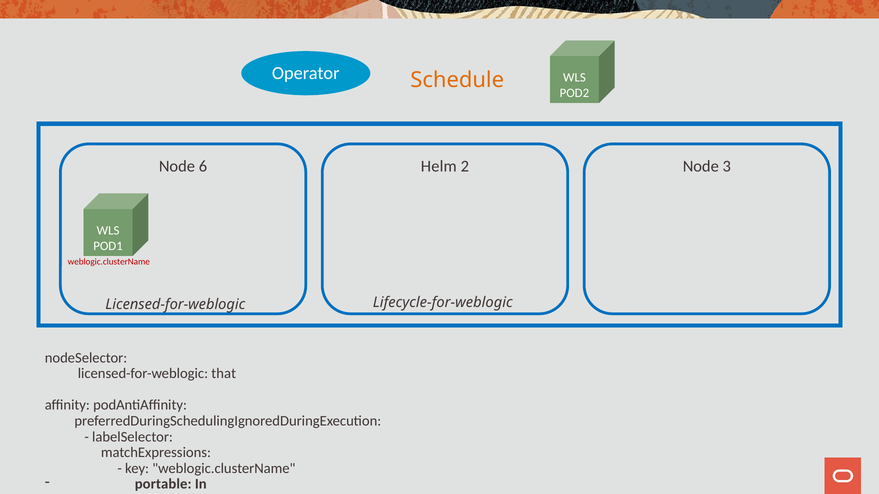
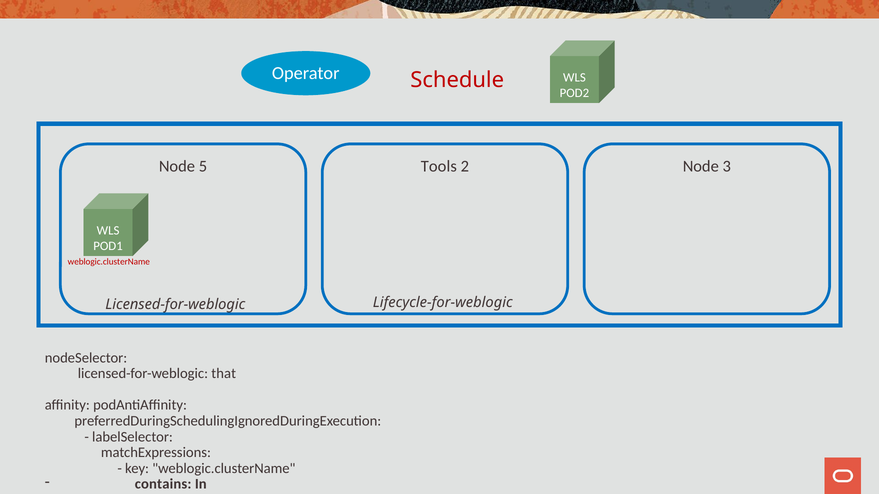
Schedule colour: orange -> red (457, 80)
6: 6 -> 5 (203, 167)
Helm: Helm -> Tools (439, 167)
portable: portable -> contains (163, 485)
